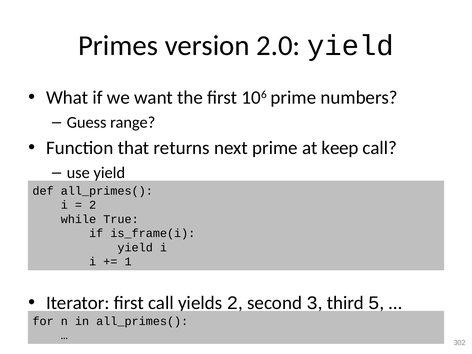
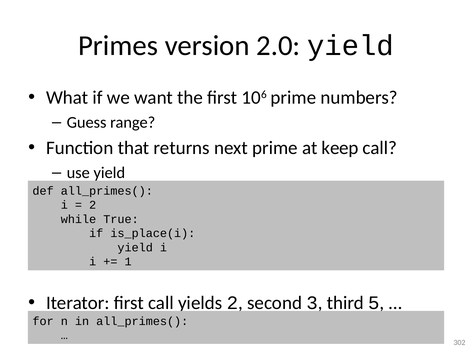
is_frame(i: is_frame(i -> is_place(i (153, 233)
